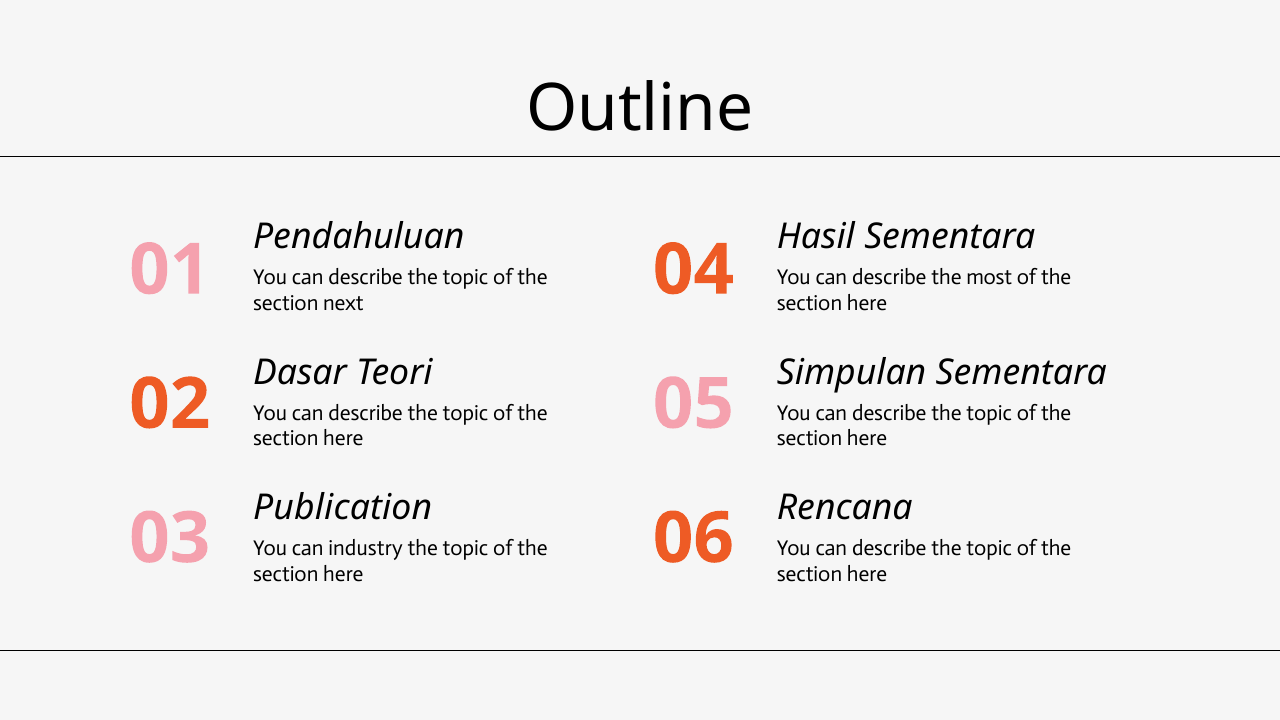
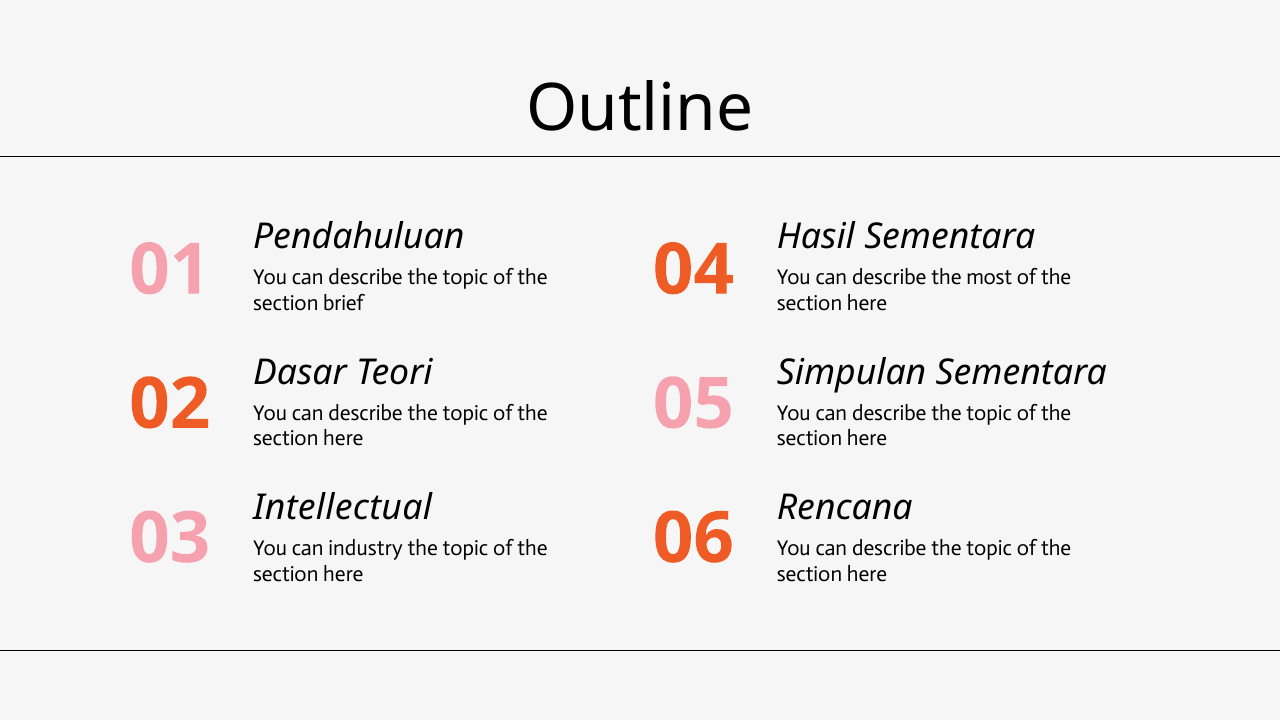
next: next -> brief (343, 303)
Publication: Publication -> Intellectual (343, 508)
